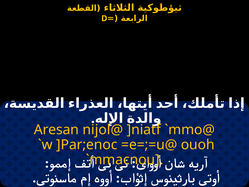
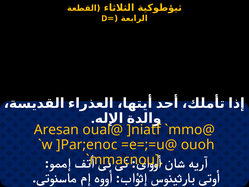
nijol@: nijol@ -> oual@ (103, 130)
